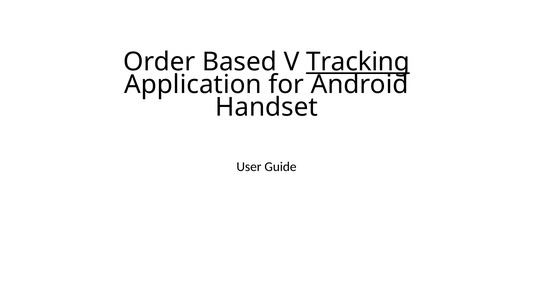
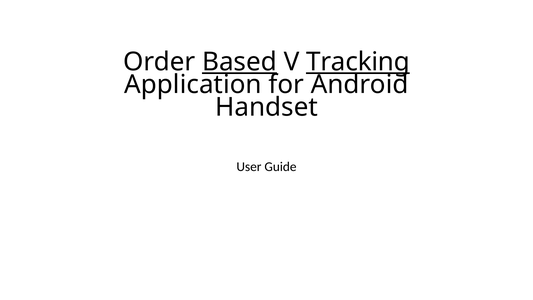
Based underline: none -> present (239, 62)
